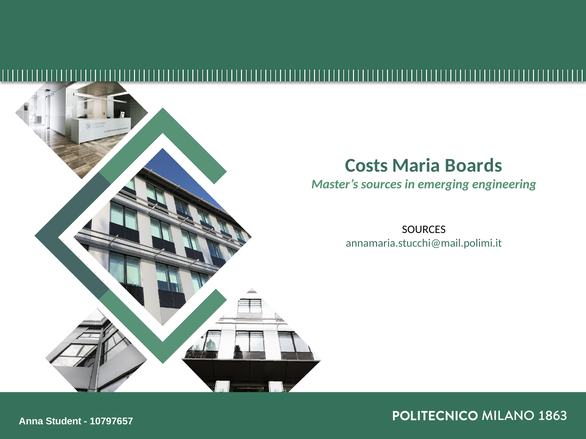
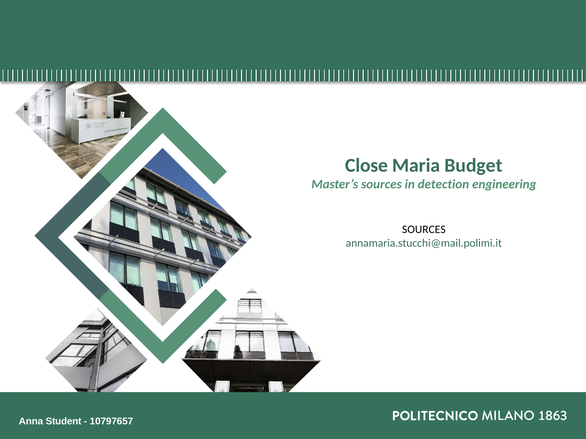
Costs: Costs -> Close (367, 165)
Boards: Boards -> Budget (474, 165)
emerging: emerging -> detection (443, 185)
